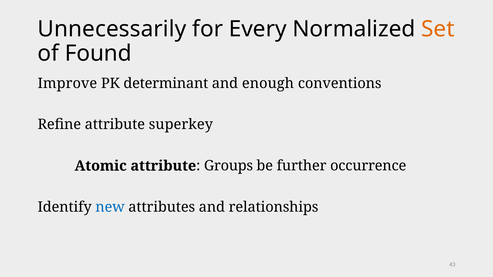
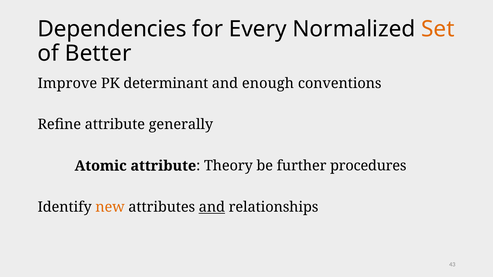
Unnecessarily: Unnecessarily -> Dependencies (112, 29)
Found: Found -> Better (98, 54)
superkey: superkey -> generally (181, 125)
Groups: Groups -> Theory (228, 166)
occurrence: occurrence -> procedures (368, 166)
new colour: blue -> orange (110, 207)
and underline: none -> present (212, 207)
